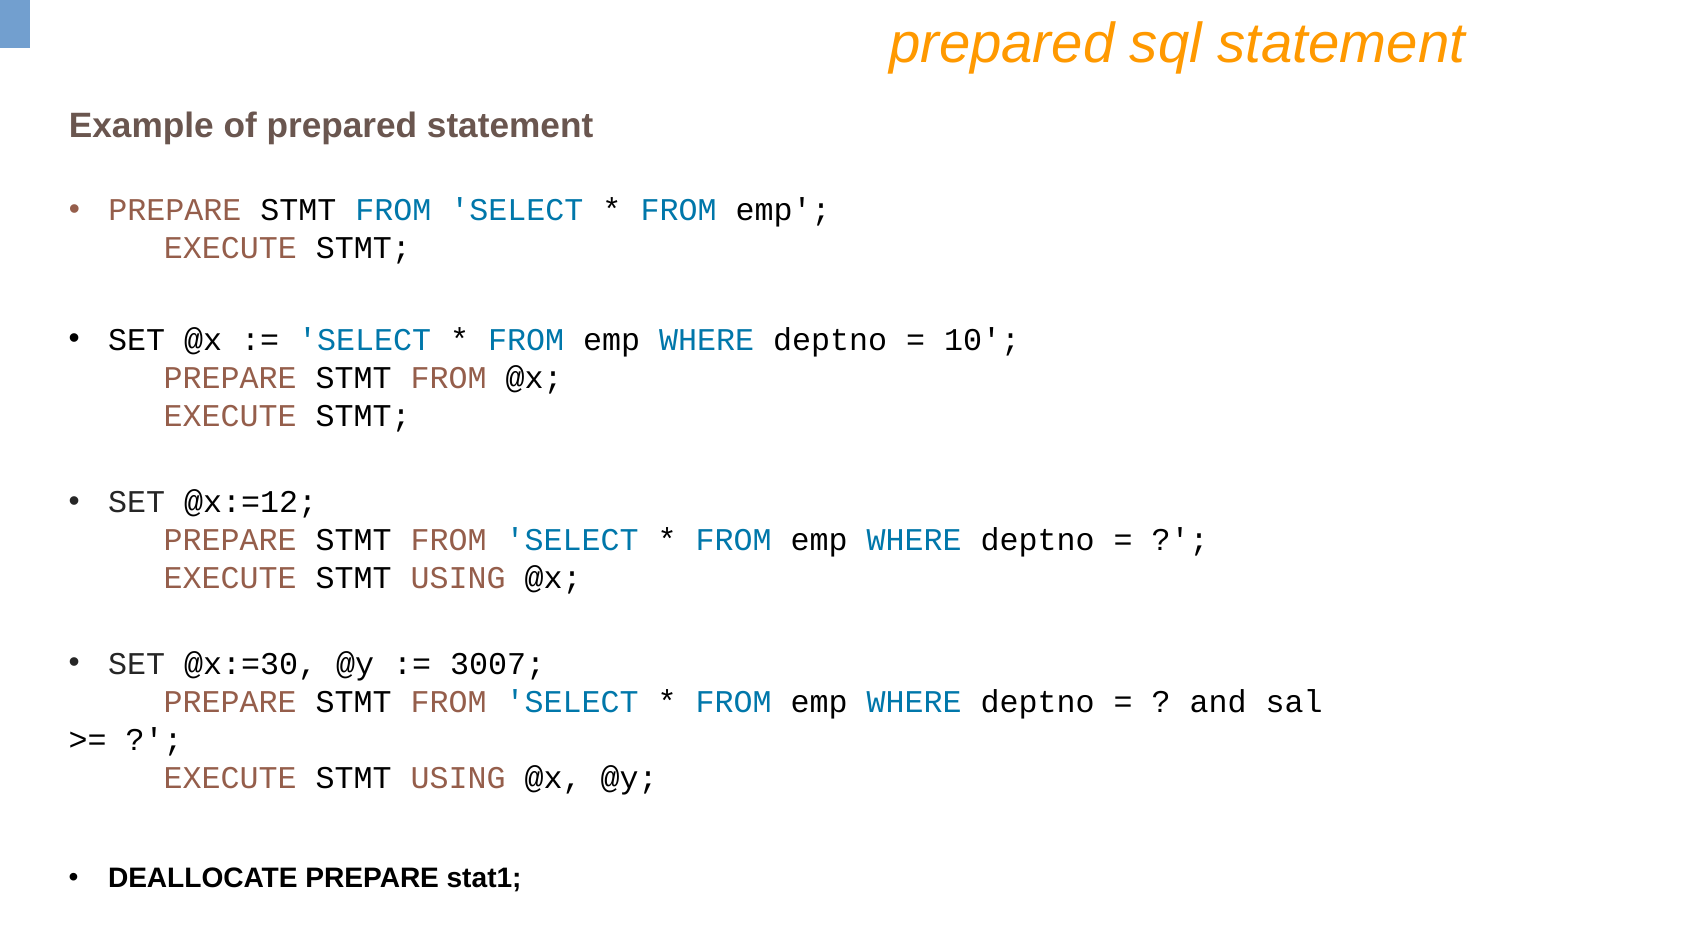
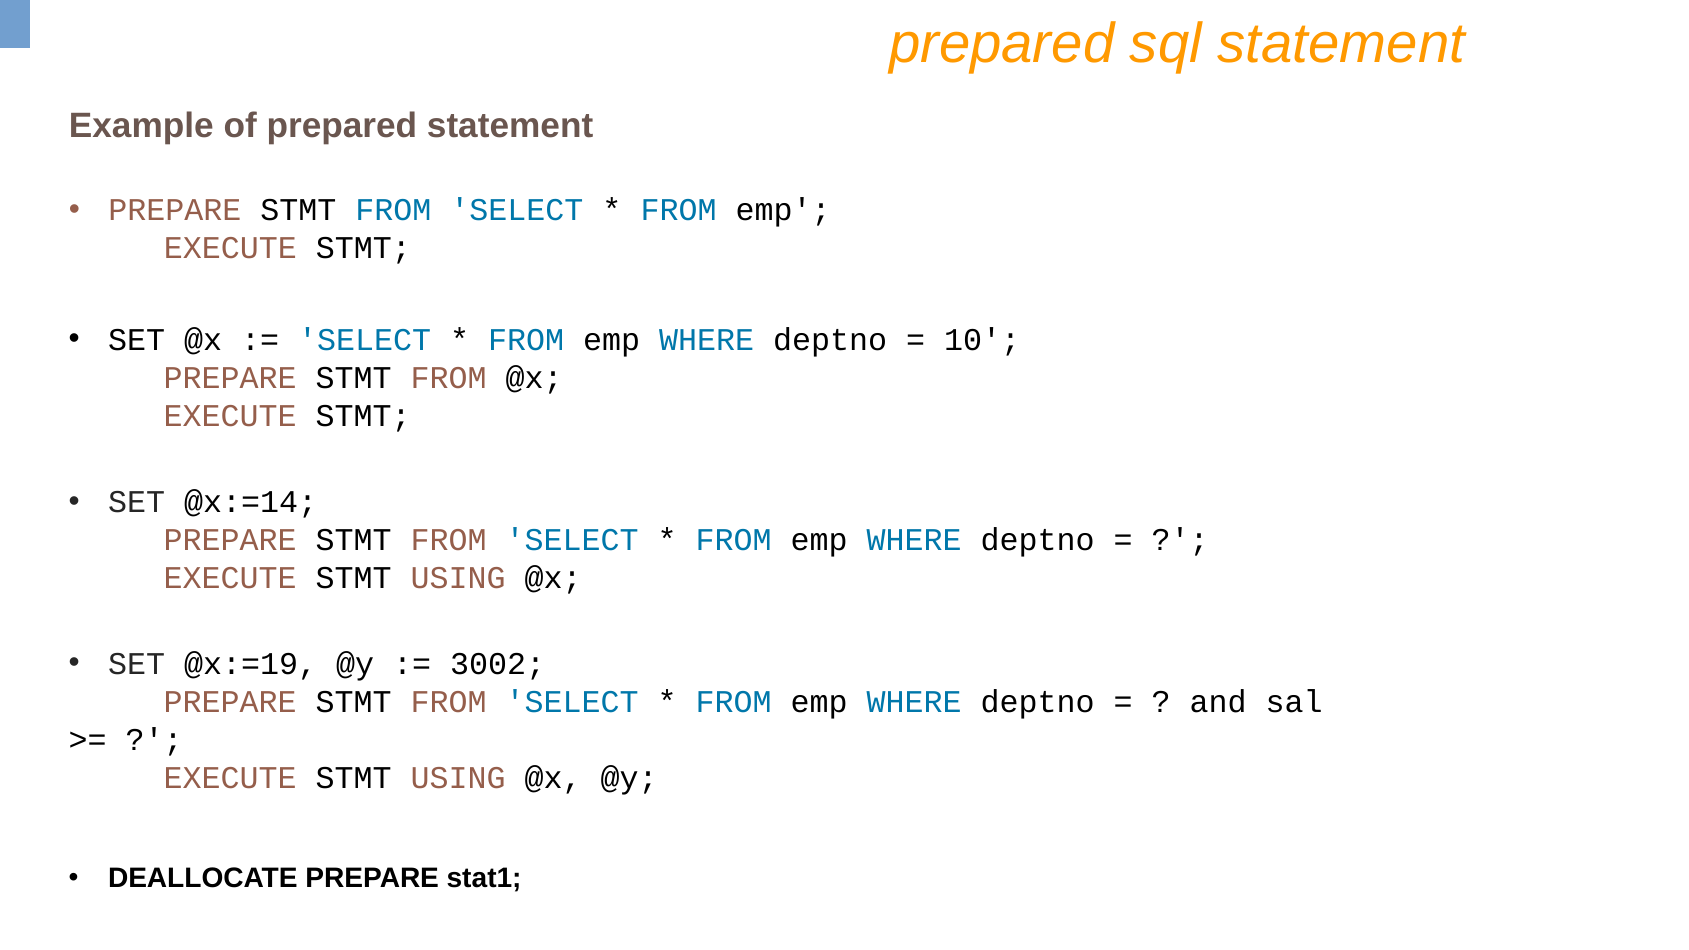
@x:=12: @x:=12 -> @x:=14 (251, 502)
@x:=30: @x:=30 -> @x:=19 (251, 664)
3007: 3007 -> 3002 (498, 664)
